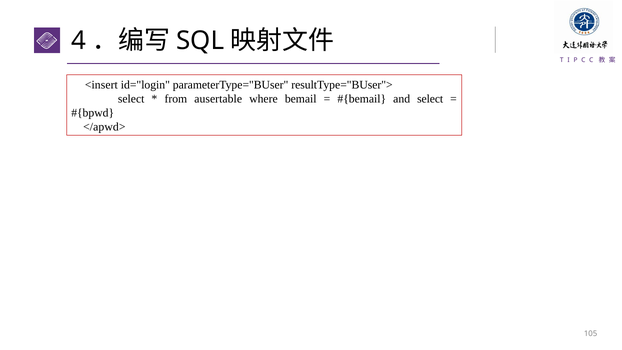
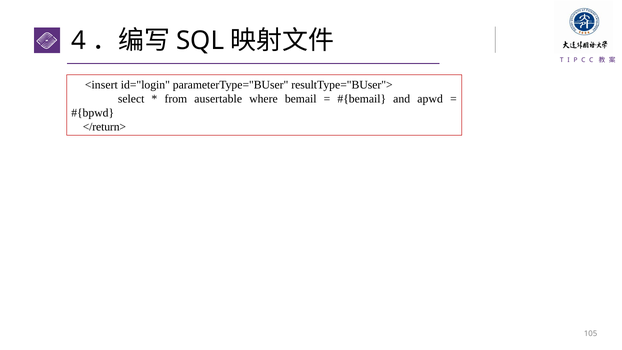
and select: select -> apwd (430, 99)
</apwd>: </apwd> -> </return> (104, 127)
